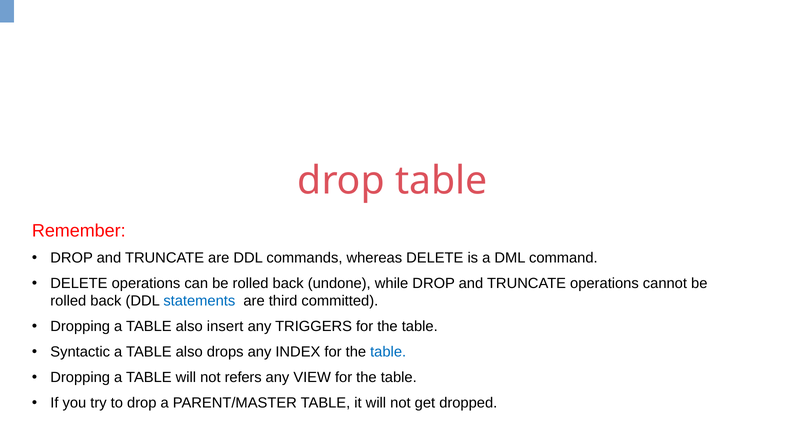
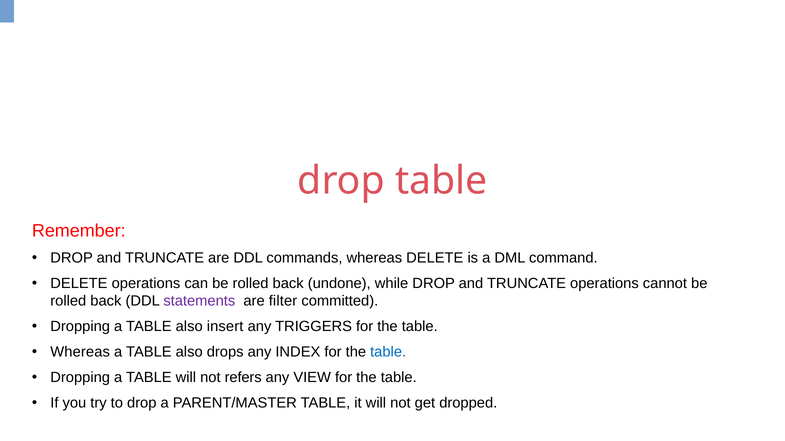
statements colour: blue -> purple (199, 301)
third: third -> filter (283, 301)
Syntactic: Syntactic -> Whereas (80, 352)
